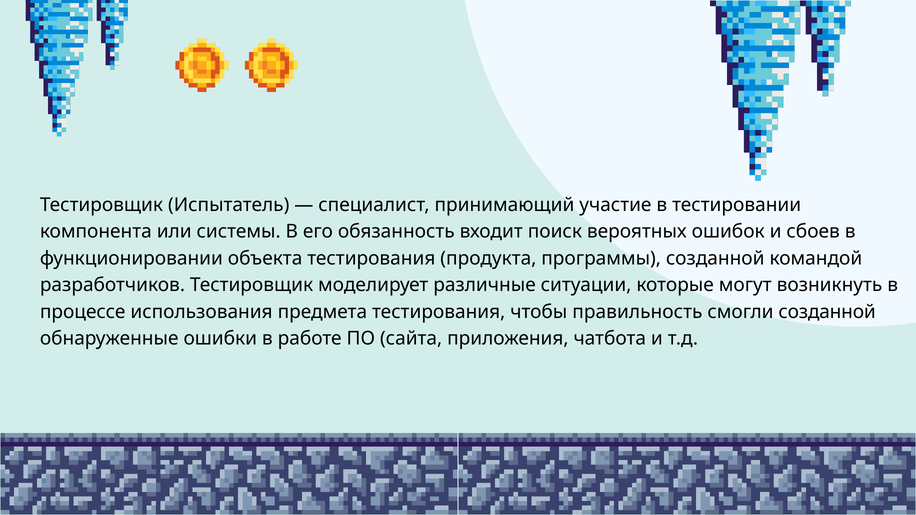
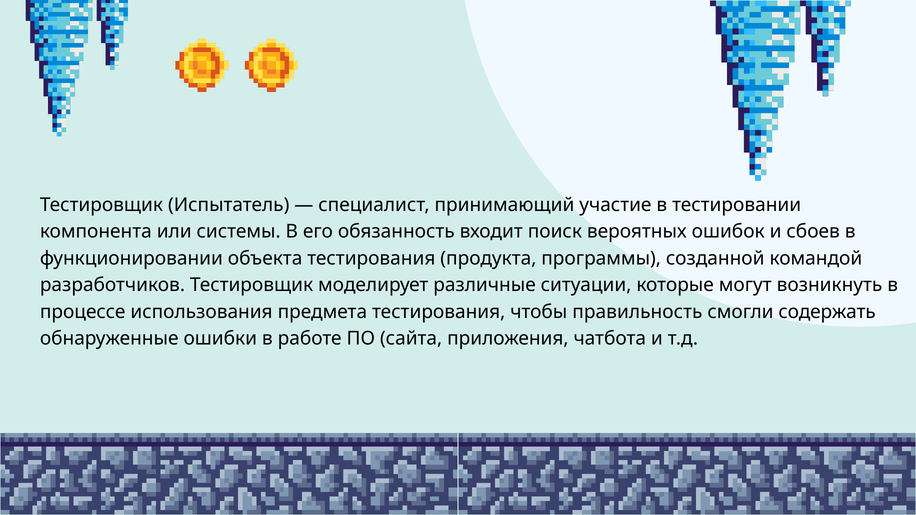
смогли созданной: созданной -> содержать (827, 312)
